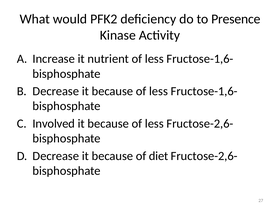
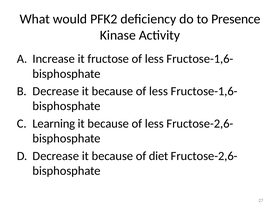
nutrient: nutrient -> fructose (108, 59)
Involved: Involved -> Learning (54, 124)
